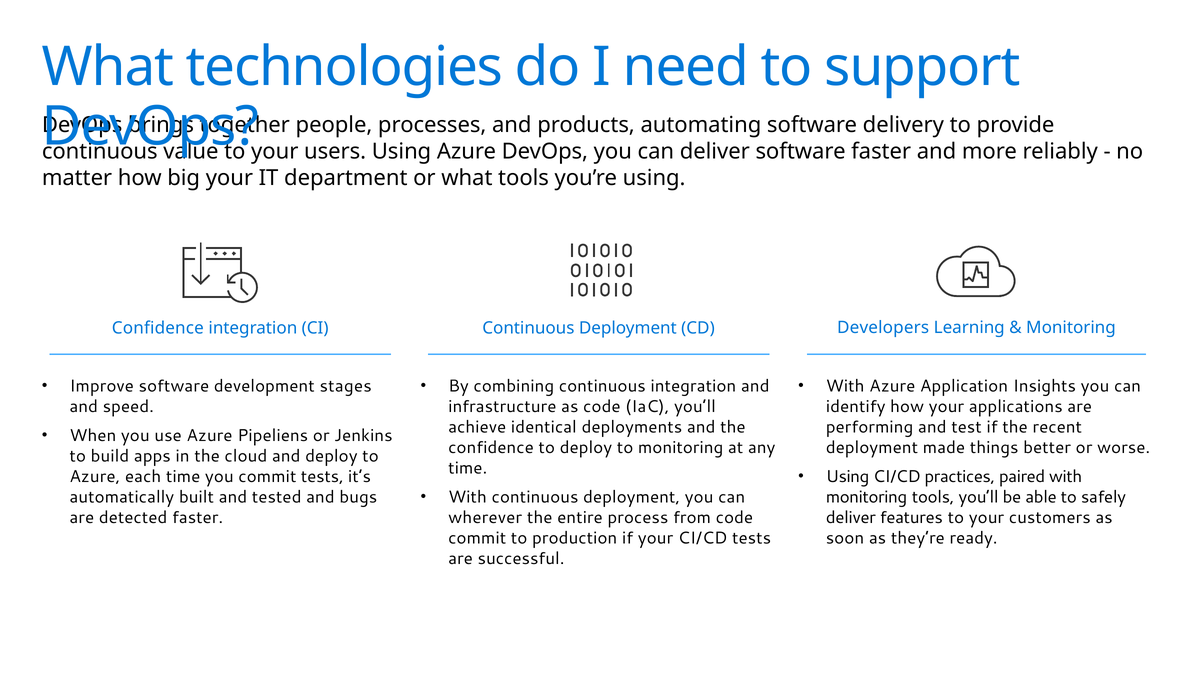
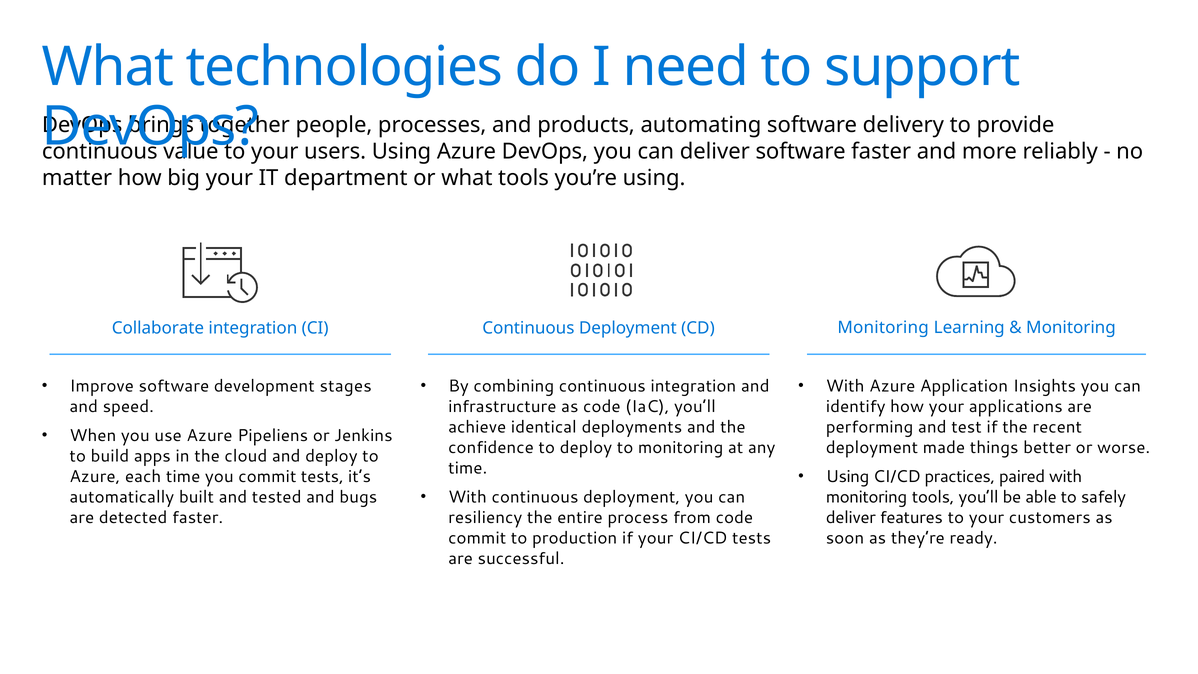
Confidence: Confidence -> Collaborate (158, 328)
Developers: Developers -> Monitoring (883, 328)
wherever: wherever -> resiliency (485, 518)
